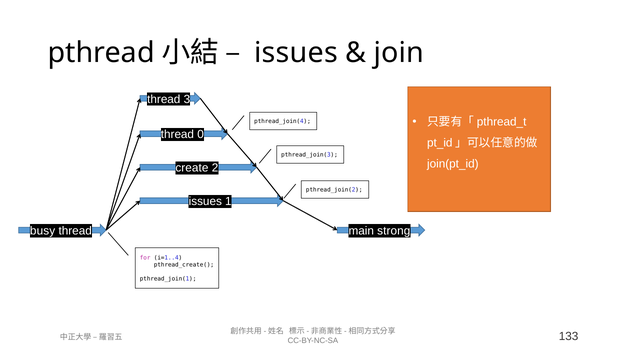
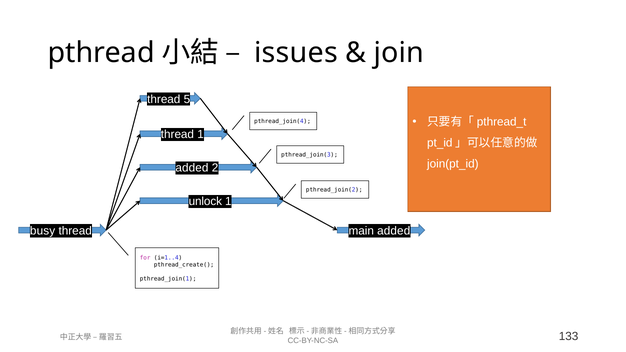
3: 3 -> 5 (187, 99)
thread 0: 0 -> 1 (201, 135)
create: create -> added (192, 168)
issues: issues -> unlock (205, 202)
main strong: strong -> added (394, 231)
